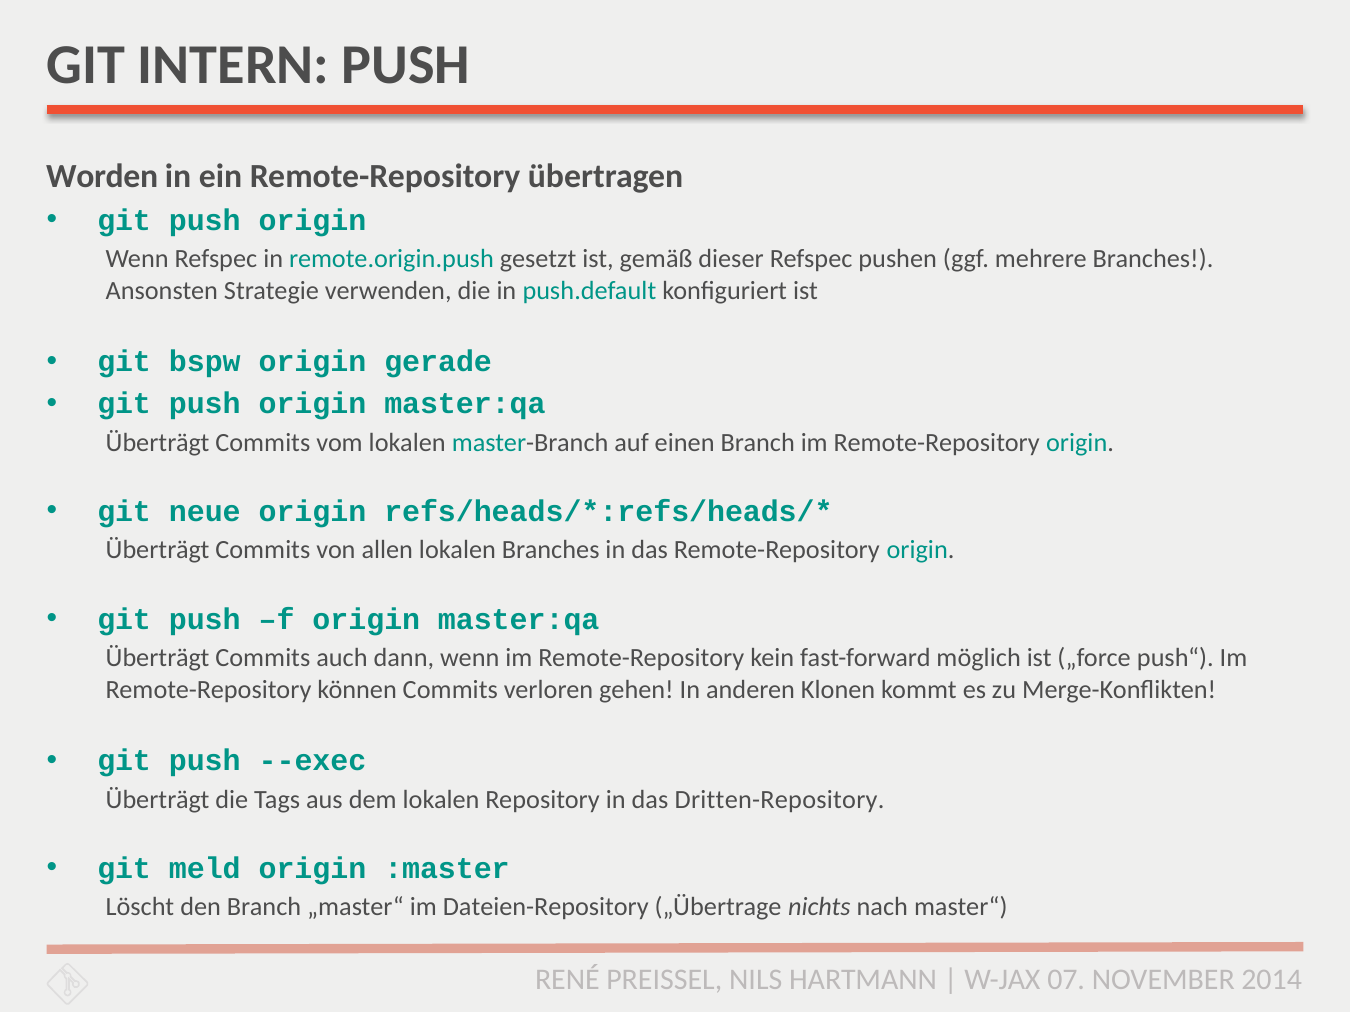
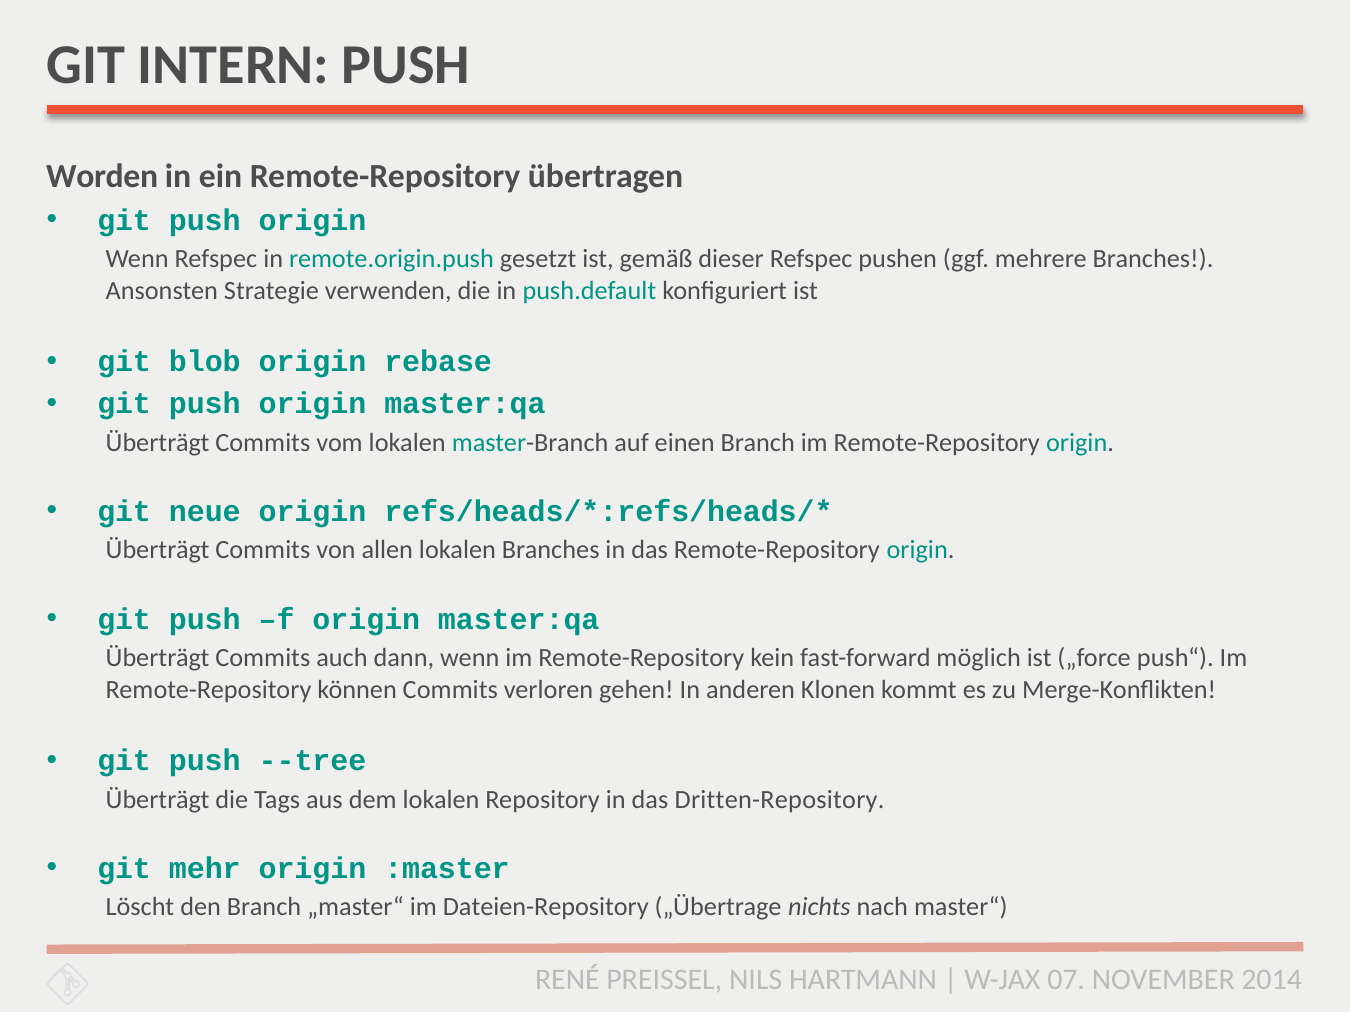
bspw: bspw -> blob (205, 362)
gerade: gerade -> rebase (438, 362)
--exec: --exec -> --tree (313, 761)
meld: meld -> mehr (205, 869)
